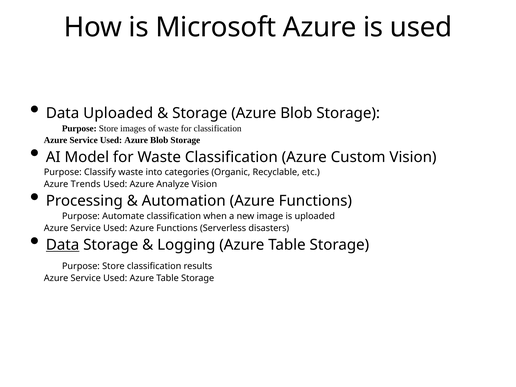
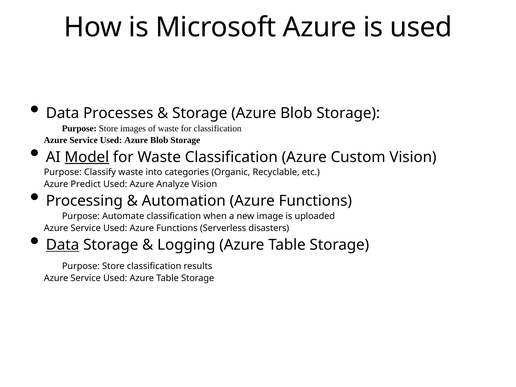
Data Uploaded: Uploaded -> Processes (118, 113)
Model underline: none -> present (87, 157)
Trends: Trends -> Predict (86, 184)
